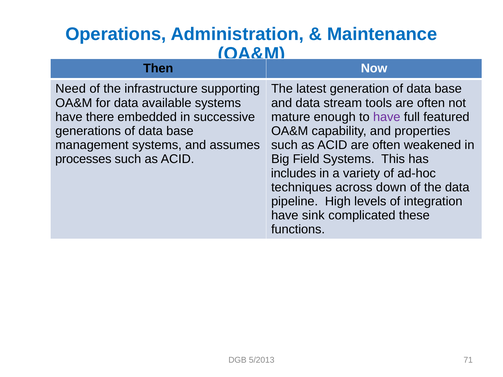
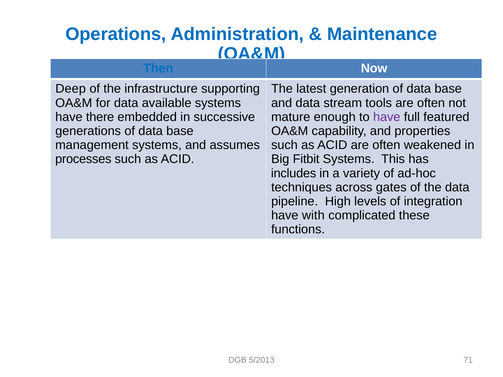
Then colour: black -> blue (158, 68)
Need: Need -> Deep (71, 89)
Field: Field -> Fitbit (306, 159)
down: down -> gates (391, 187)
sink: sink -> with (313, 216)
